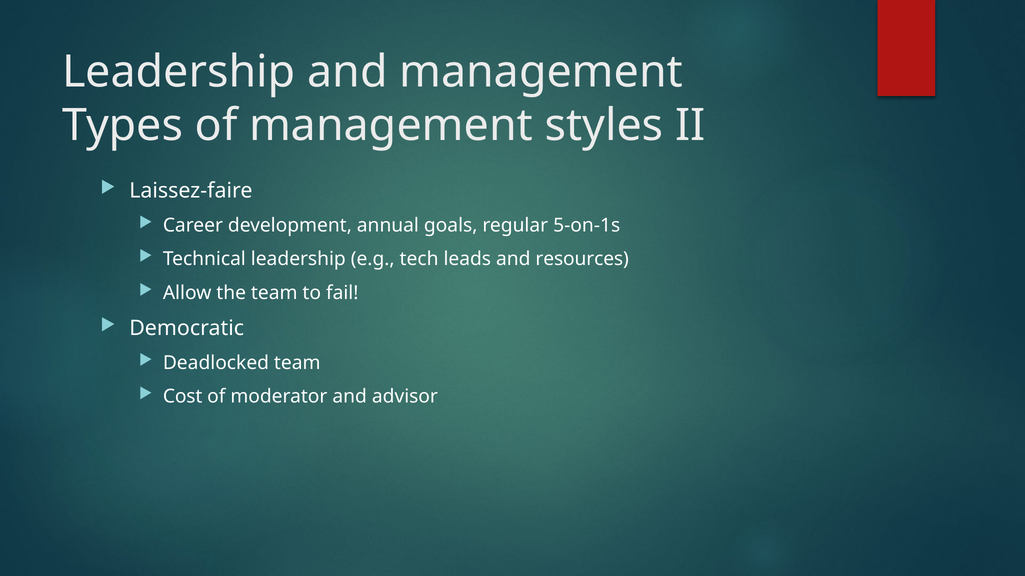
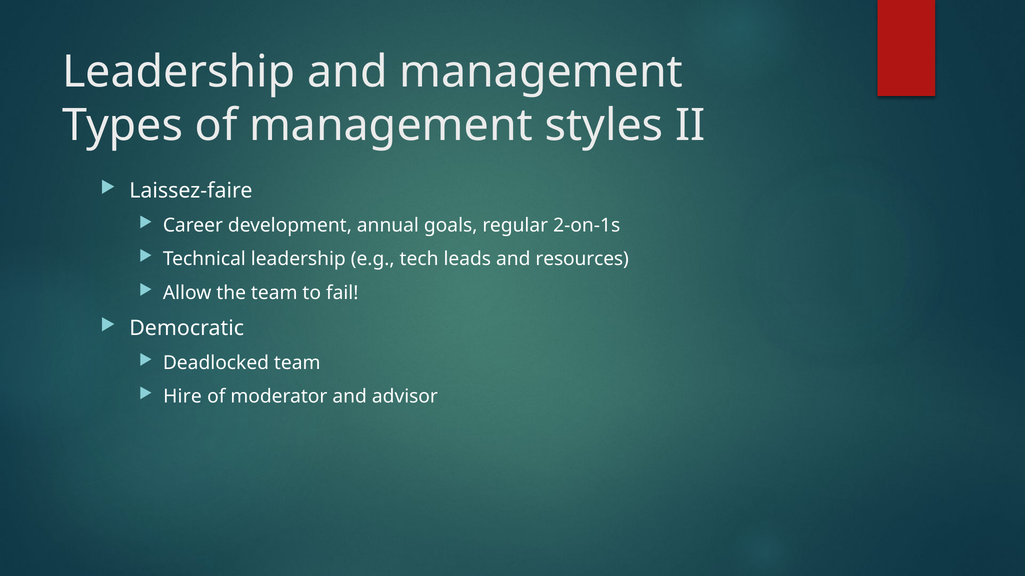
5-on-1s: 5-on-1s -> 2-on-1s (587, 226)
Cost: Cost -> Hire (182, 397)
